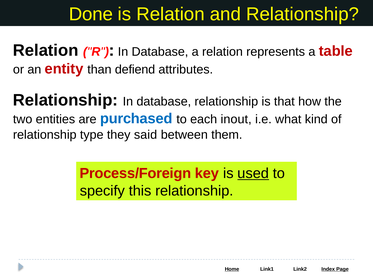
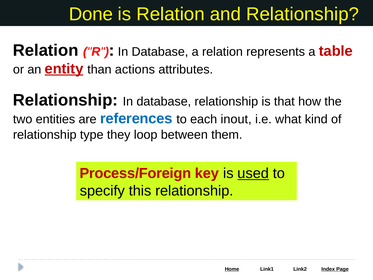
entity underline: none -> present (64, 69)
defiend: defiend -> actions (135, 69)
purchased: purchased -> references (136, 118)
said: said -> loop (146, 135)
